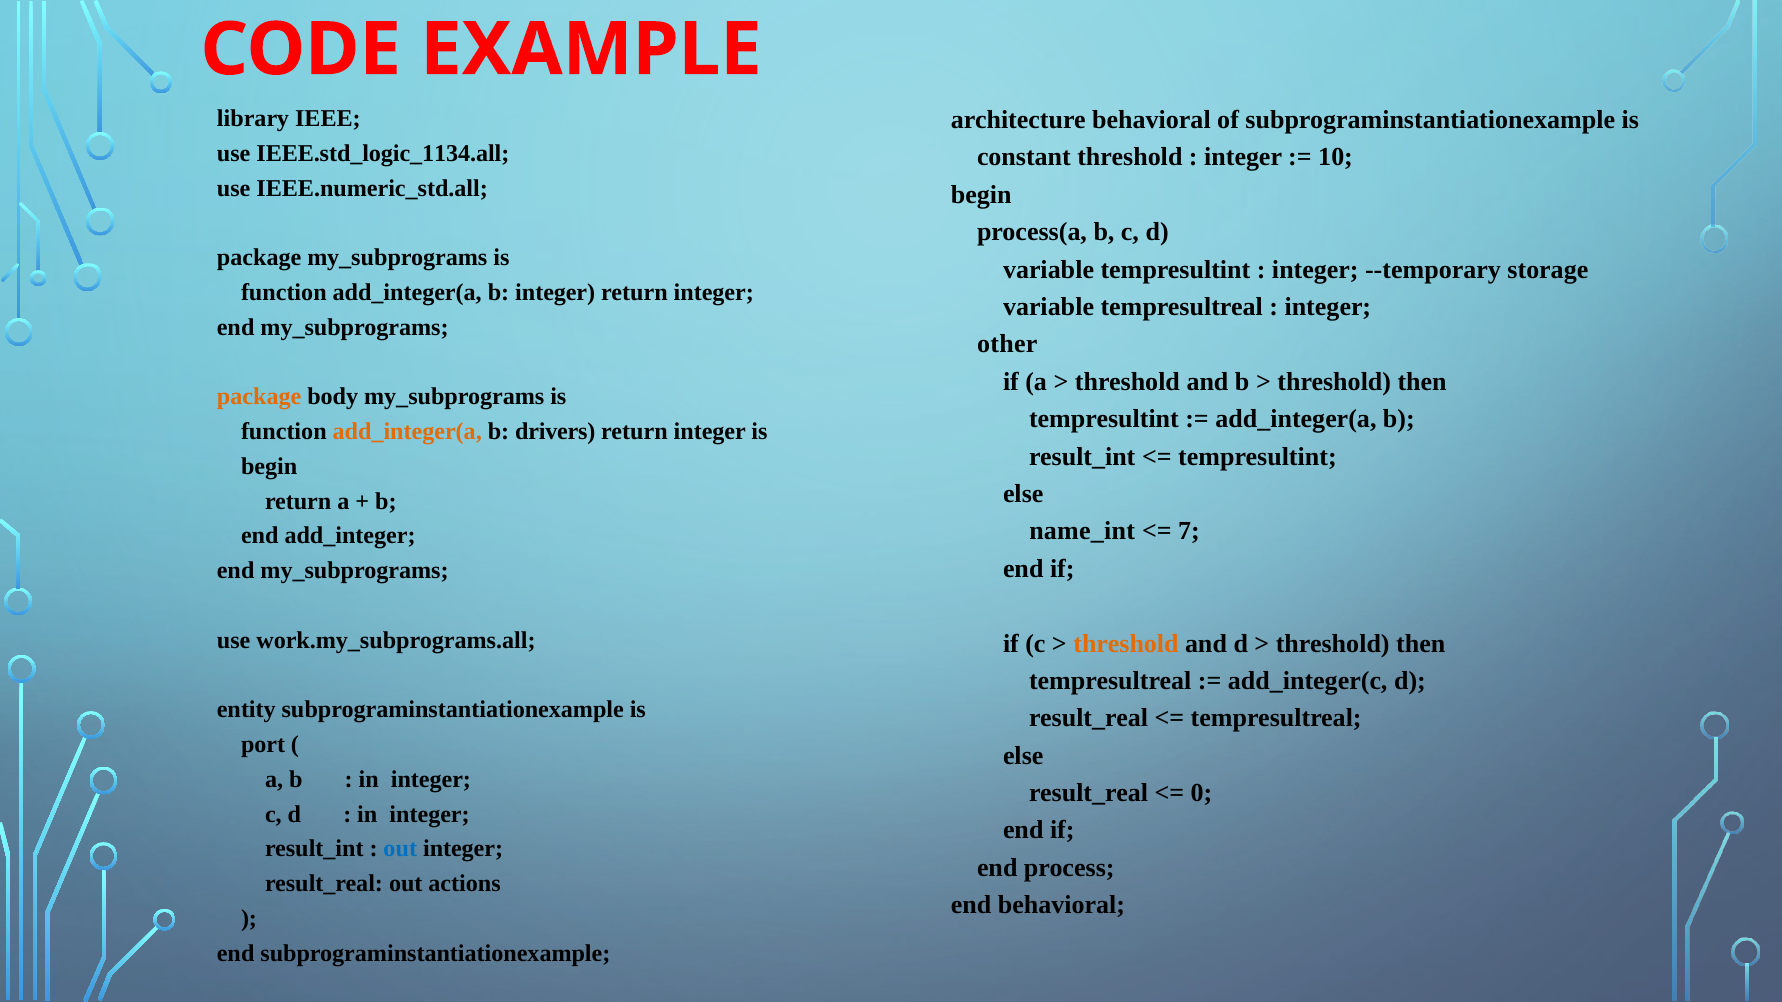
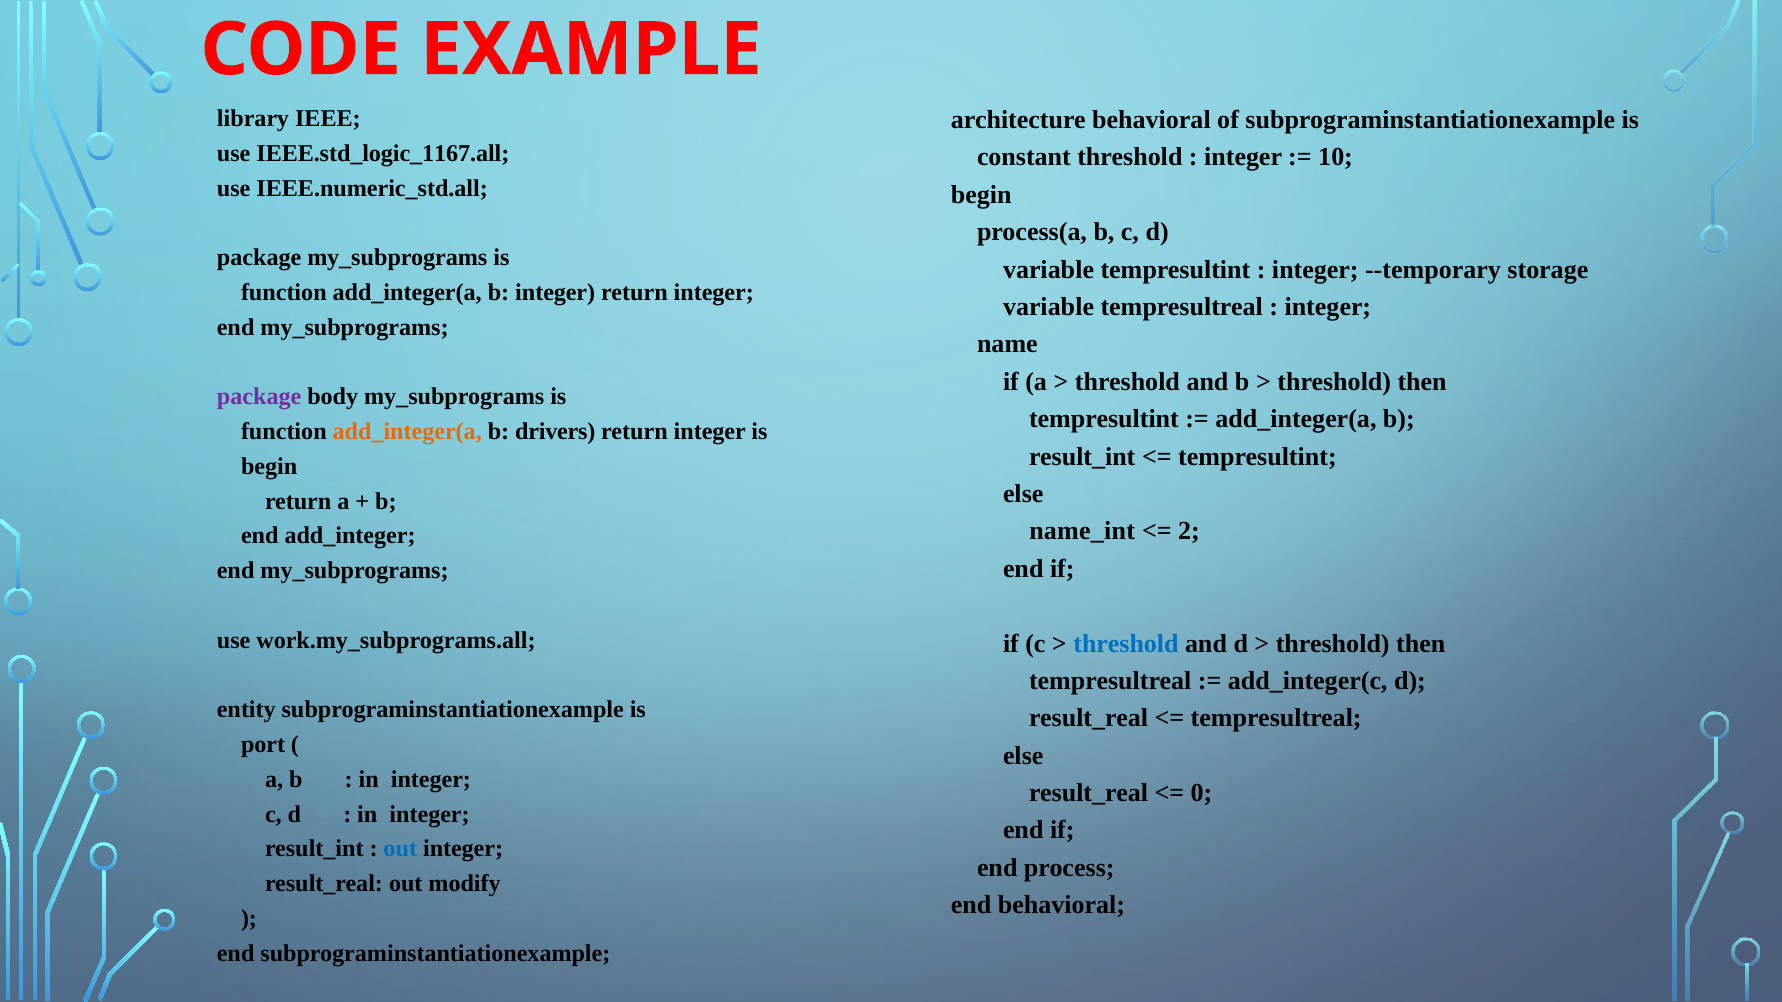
IEEE.std_logic_1134.all: IEEE.std_logic_1134.all -> IEEE.std_logic_1167.all (383, 154)
other: other -> name (1007, 344)
package colour: orange -> purple (259, 397)
7: 7 -> 2 (1189, 531)
threshold colour: orange -> blue (1126, 644)
actions: actions -> modify (465, 884)
